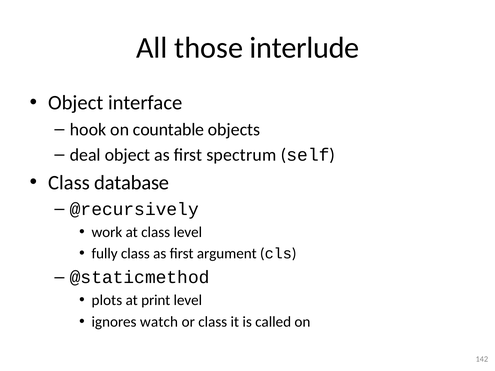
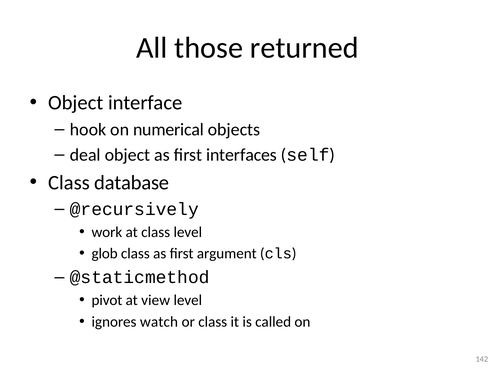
interlude: interlude -> returned (304, 48)
countable: countable -> numerical (169, 130)
spectrum: spectrum -> interfaces (242, 155)
fully: fully -> glob (105, 254)
plots: plots -> pivot (107, 300)
print: print -> view (156, 300)
